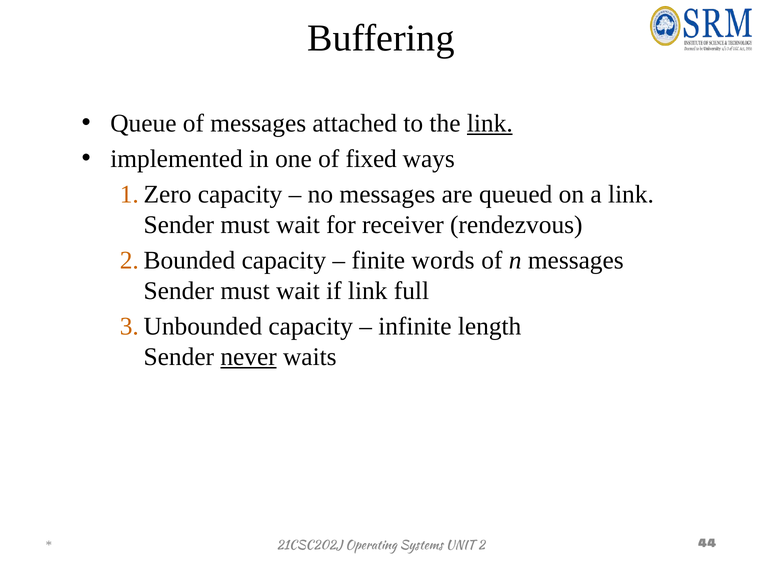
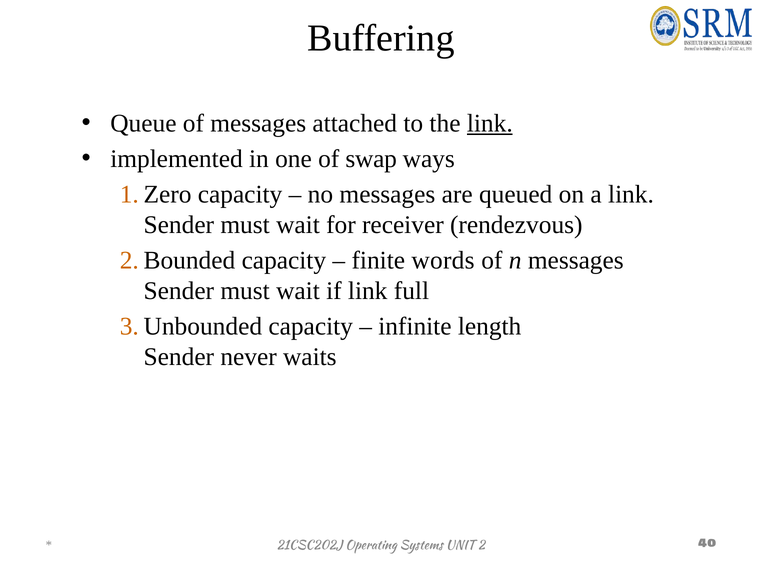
fixed: fixed -> swap (371, 159)
never underline: present -> none (249, 357)
44: 44 -> 40 (707, 543)
